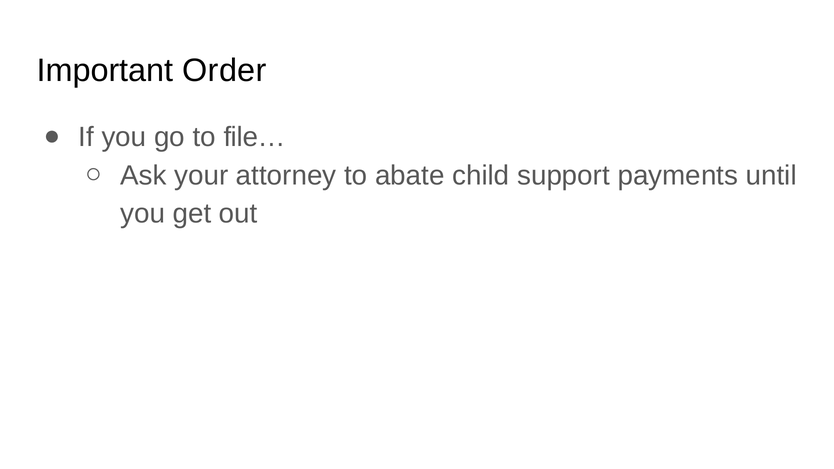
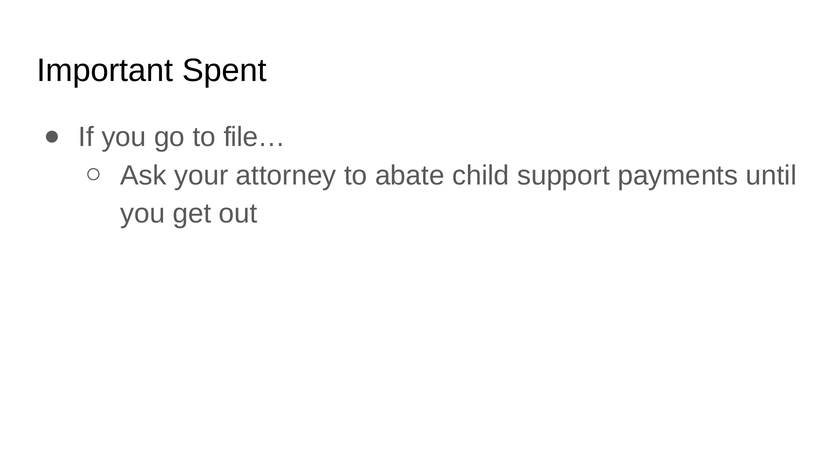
Order: Order -> Spent (225, 71)
